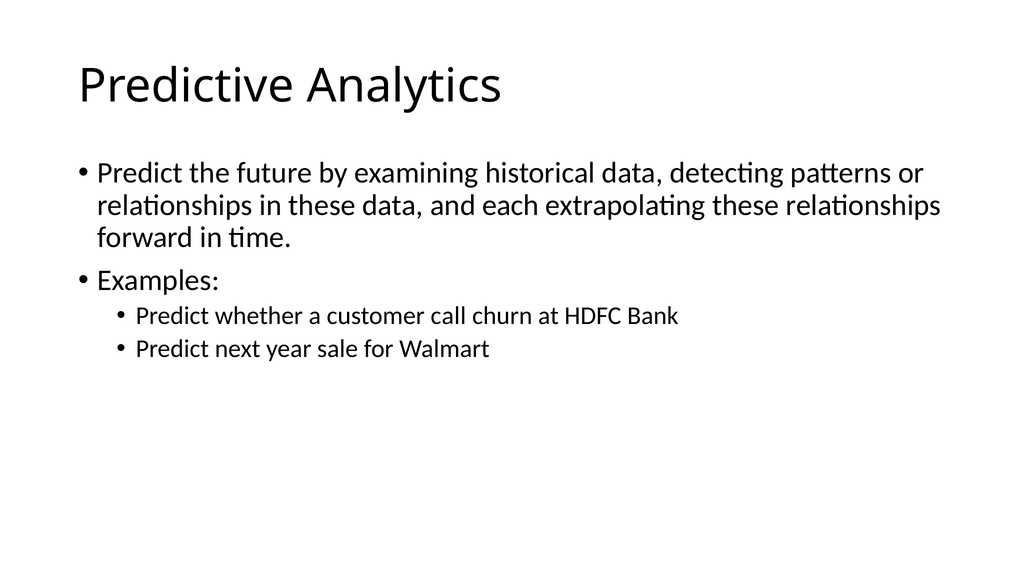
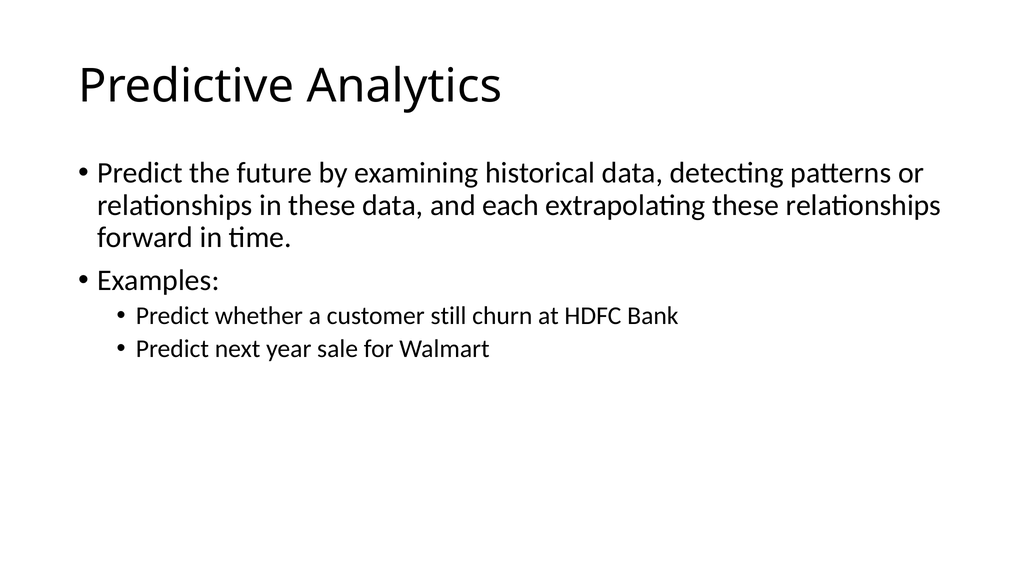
call: call -> still (449, 316)
